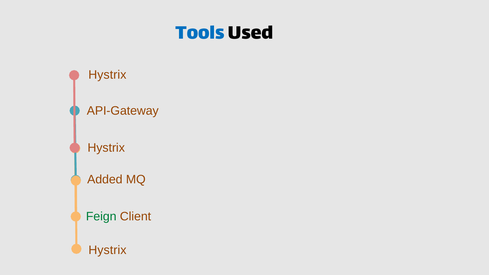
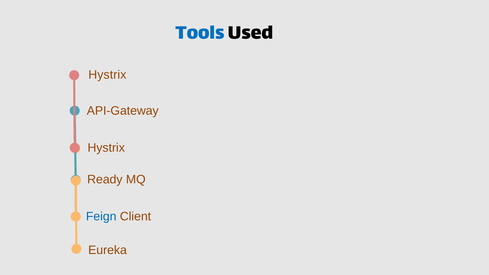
Added: Added -> Ready (105, 180)
Feign colour: green -> blue (101, 216)
Hystrix: Hystrix -> Eureka (108, 250)
